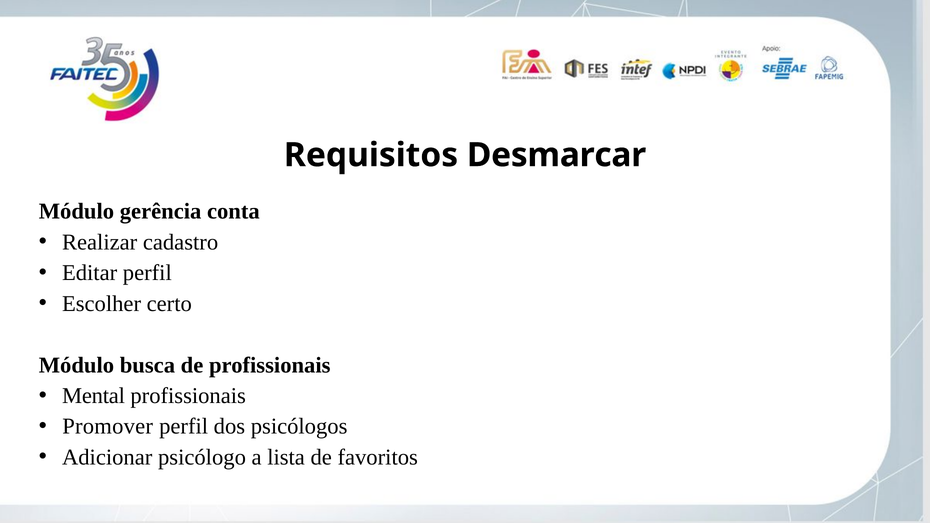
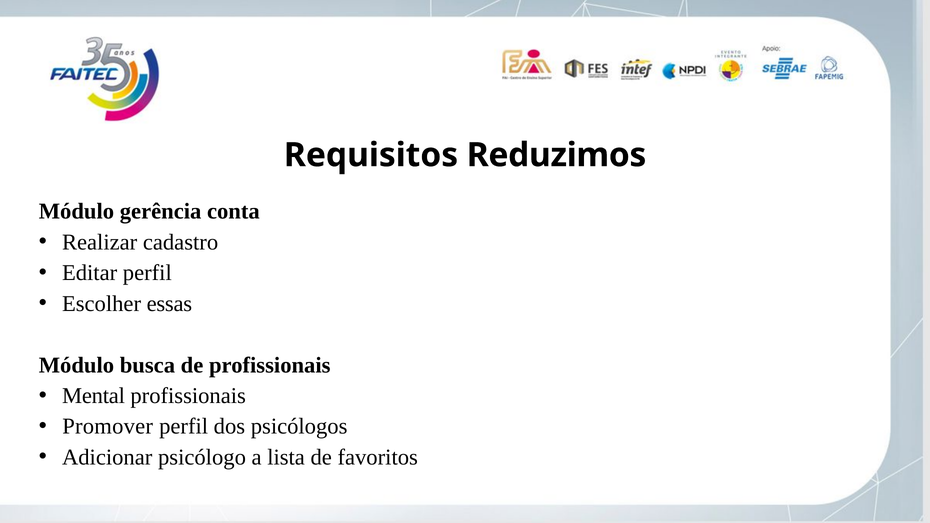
Desmarcar: Desmarcar -> Reduzimos (557, 155)
certo: certo -> essas (169, 304)
